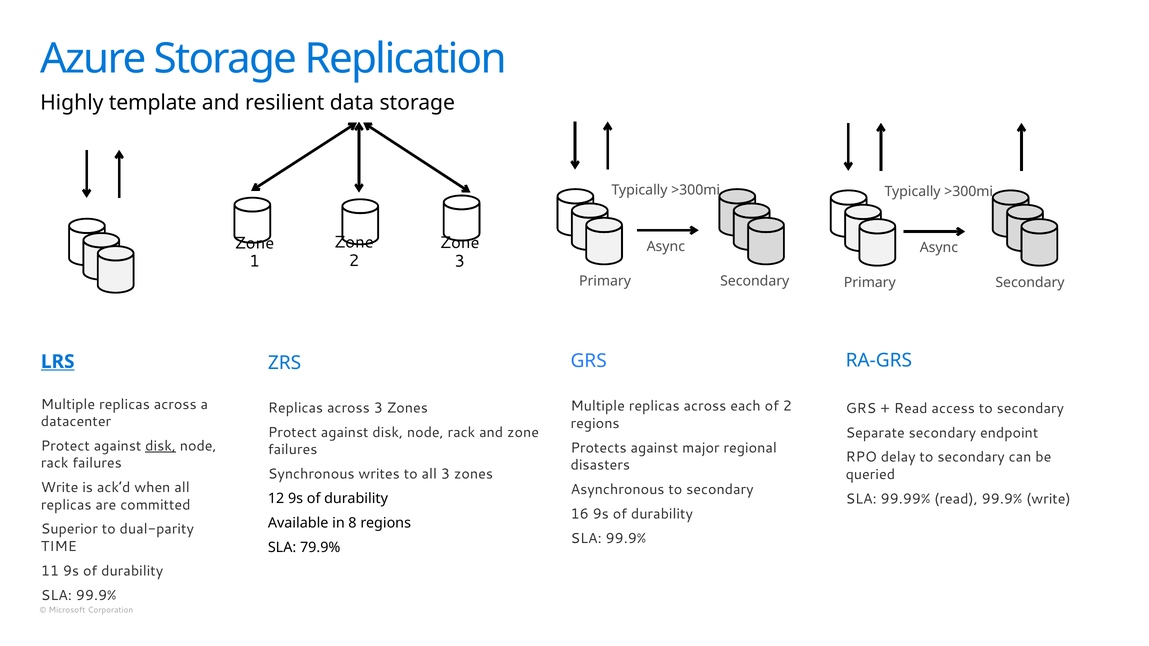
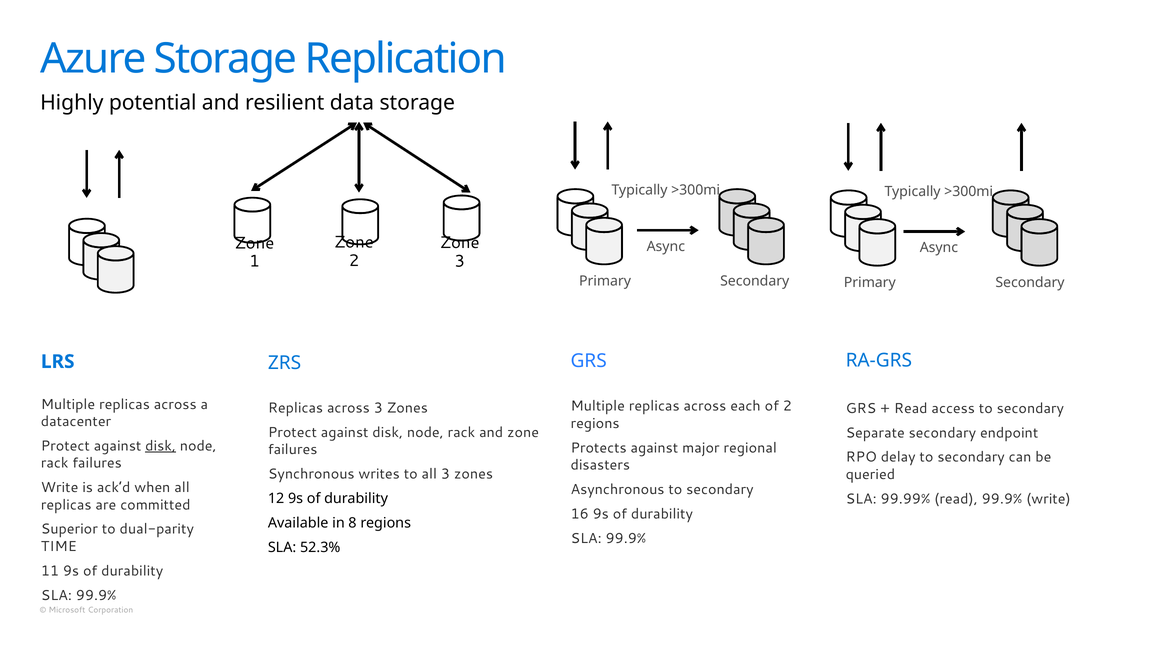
template: template -> potential (153, 103)
LRS underline: present -> none (58, 362)
79.9%: 79.9% -> 52.3% (320, 548)
